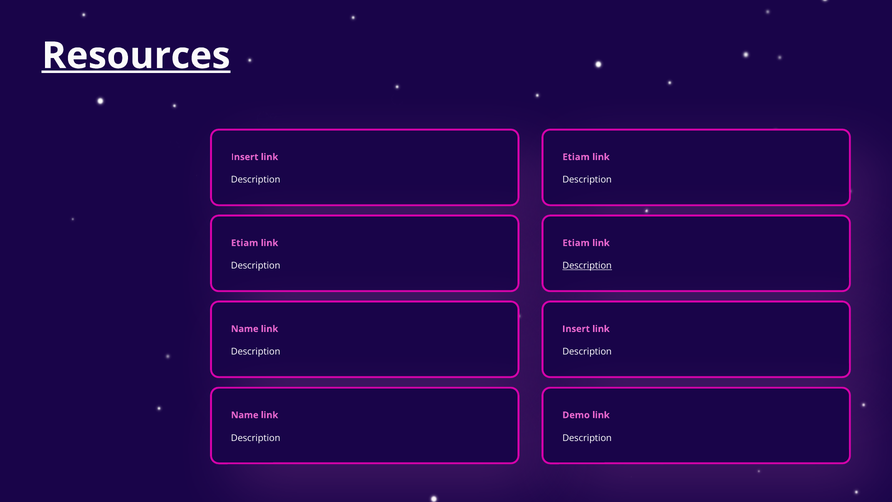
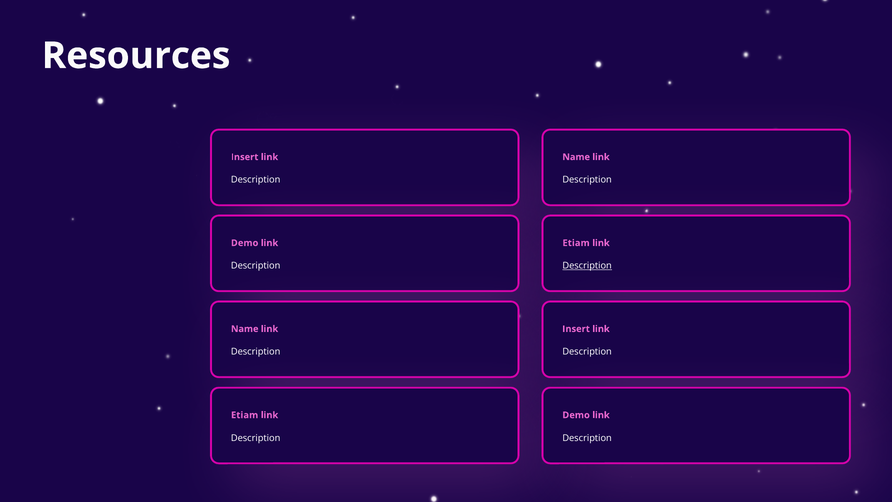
Resources underline: present -> none (136, 56)
Etiam: Etiam -> Name (576, 157)
Etiam: Etiam -> Demo (245, 243)
Name: Name -> Etiam (245, 415)
